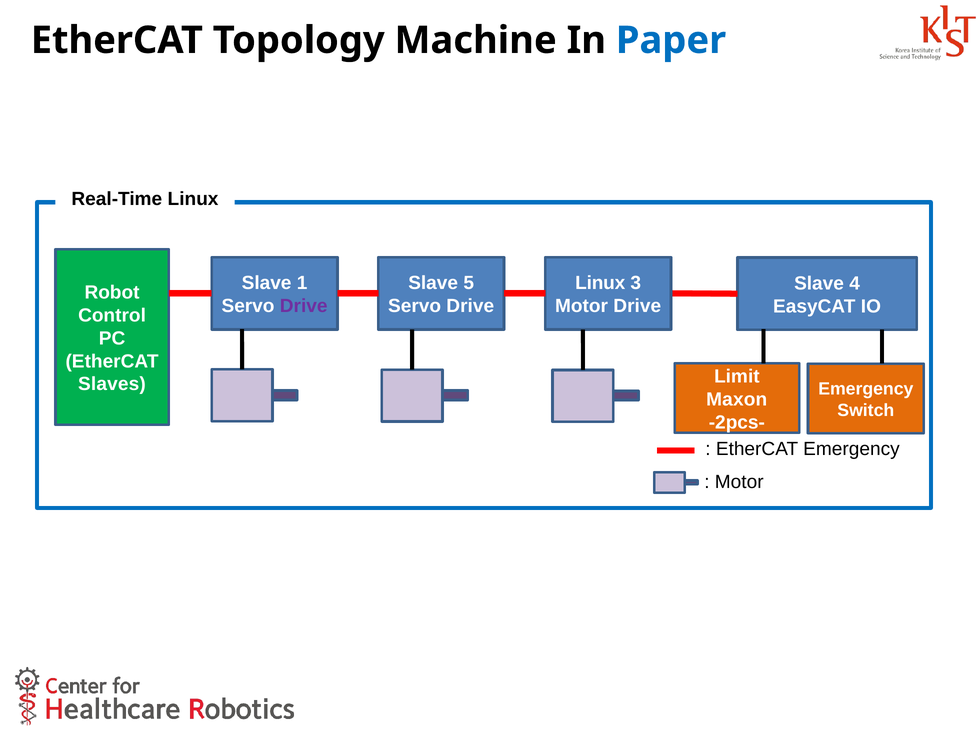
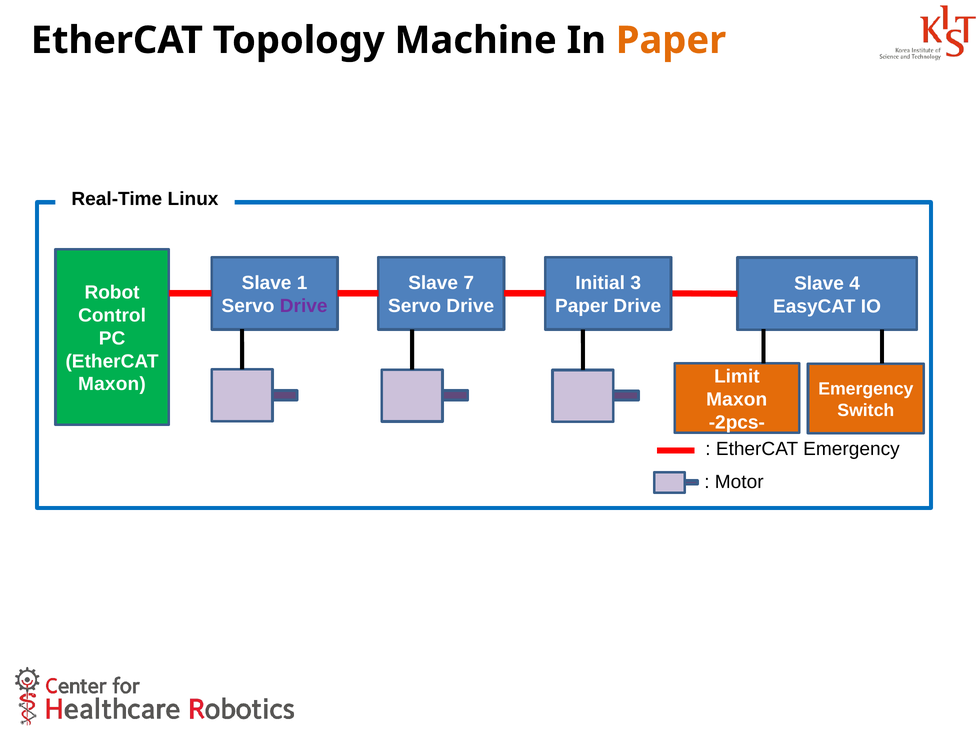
Paper colour: blue -> orange (671, 40)
5: 5 -> 7 (469, 283)
Linux: Linux -> Initial (600, 283)
Motor: Motor -> Paper (582, 306)
Slaves: Slaves -> Maxon (112, 384)
